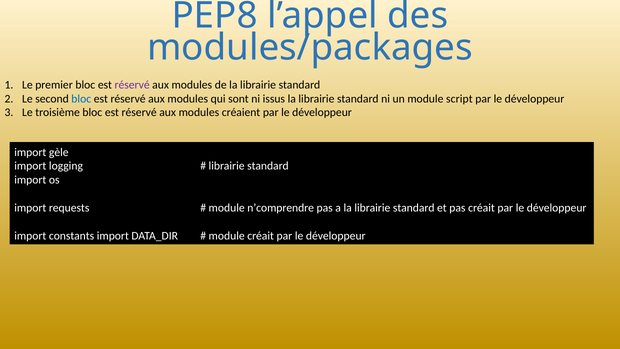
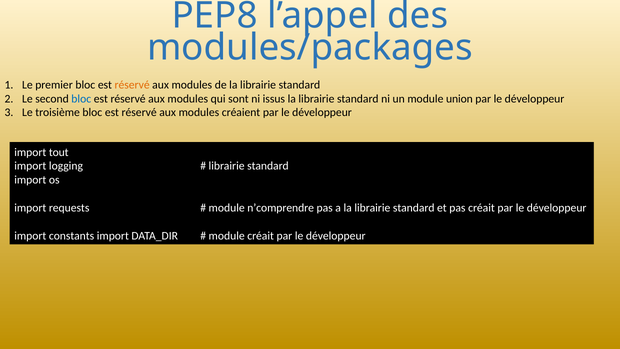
réservé colour: purple -> orange (132, 85)
script: script -> union (459, 99)
gèle: gèle -> tout (59, 152)
